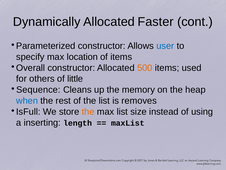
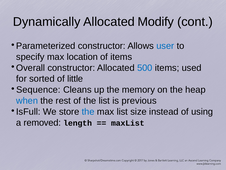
Faster: Faster -> Modify (156, 22)
500 colour: orange -> blue (145, 68)
others: others -> sorted (42, 79)
removes: removes -> previous (139, 100)
the colour: orange -> blue (88, 111)
inserting: inserting -> removed (42, 122)
